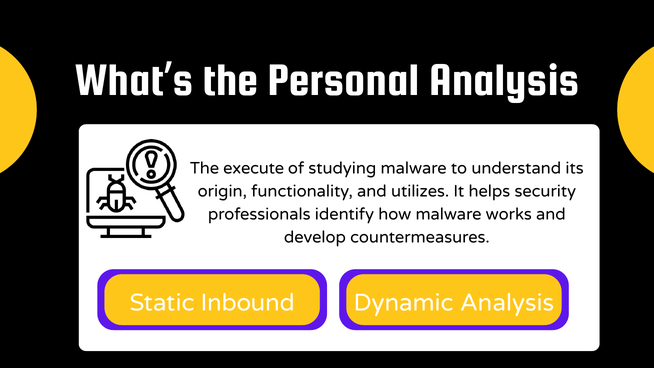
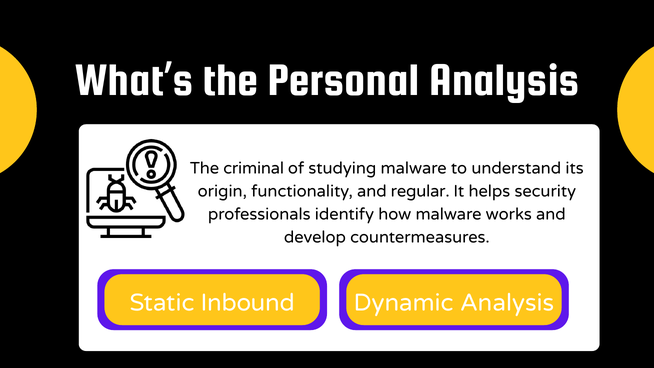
execute: execute -> criminal (254, 168)
utilizes: utilizes -> regular (420, 191)
